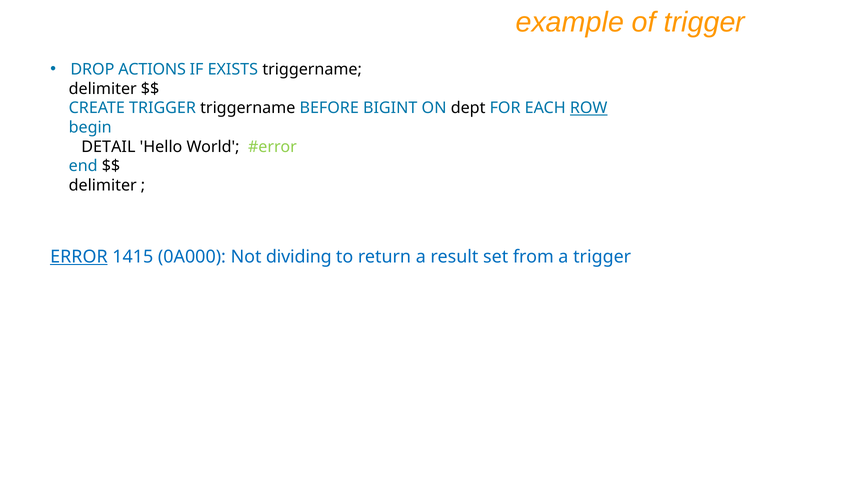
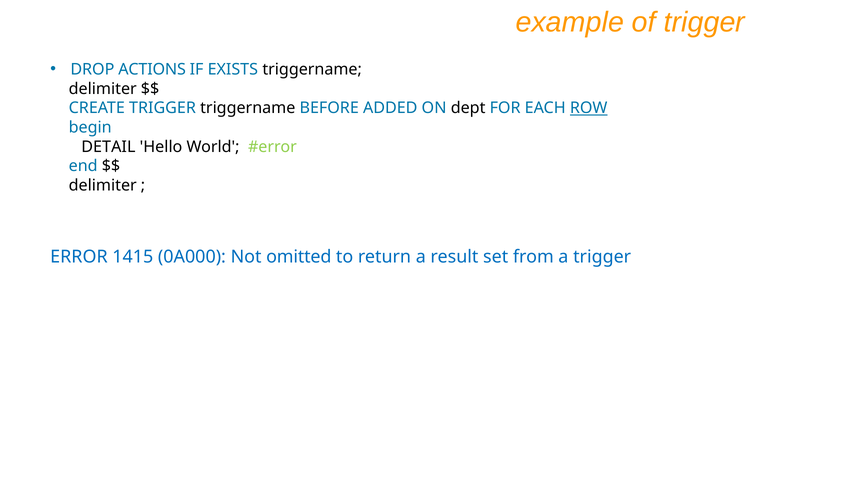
BIGINT: BIGINT -> ADDED (390, 108)
ERROR underline: present -> none (79, 257)
dividing: dividing -> omitted (299, 257)
